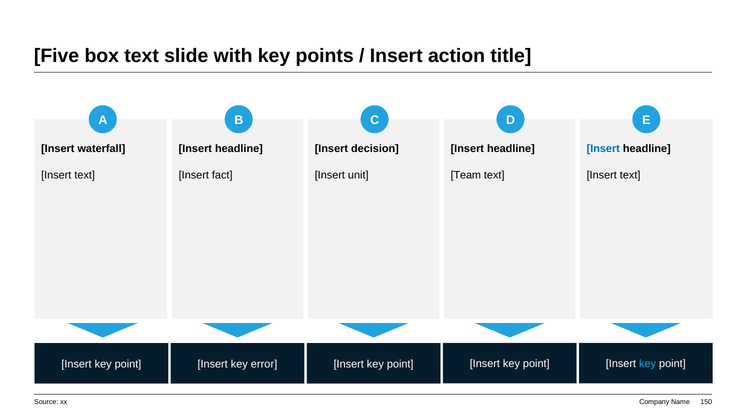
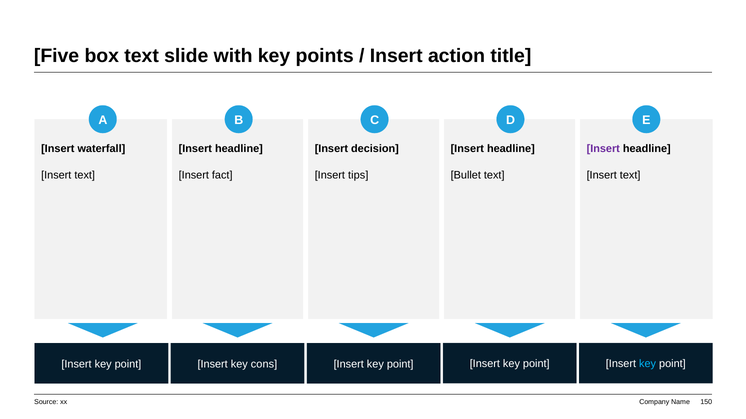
Insert colour: blue -> purple (603, 149)
unit: unit -> tips (358, 175)
Team: Team -> Bullet (466, 175)
error: error -> cons (264, 365)
